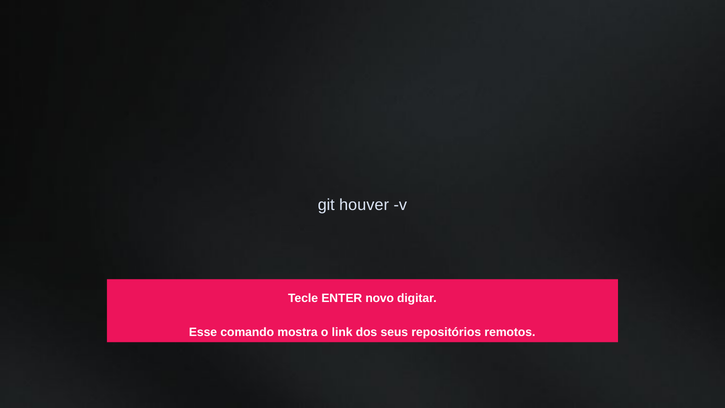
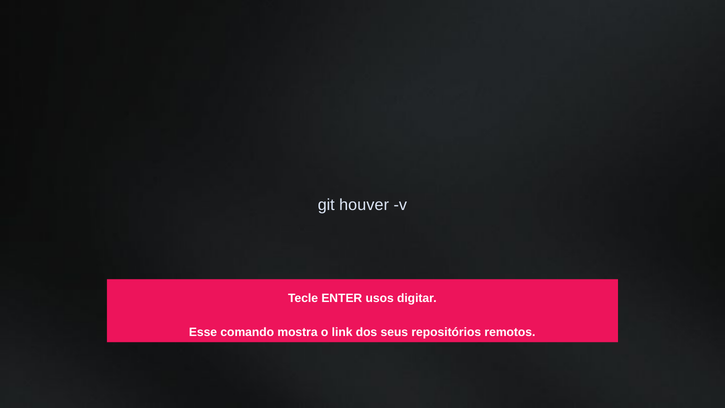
novo: novo -> usos (380, 298)
